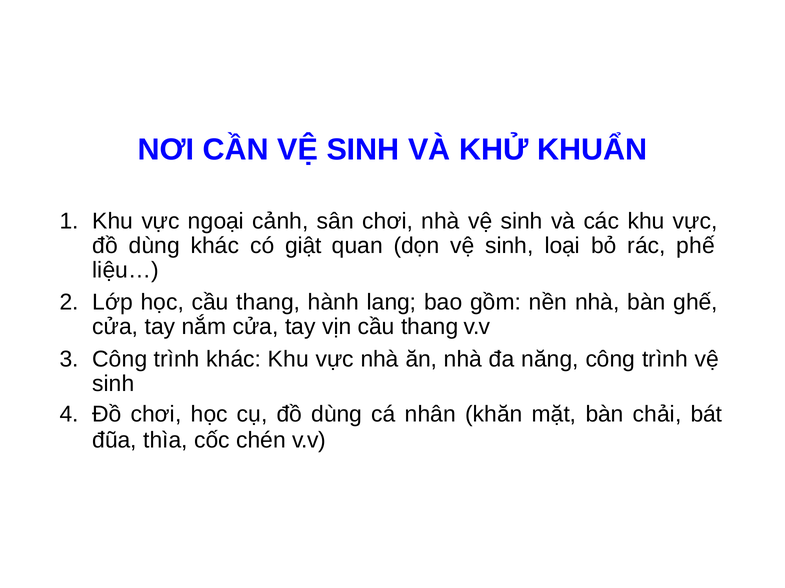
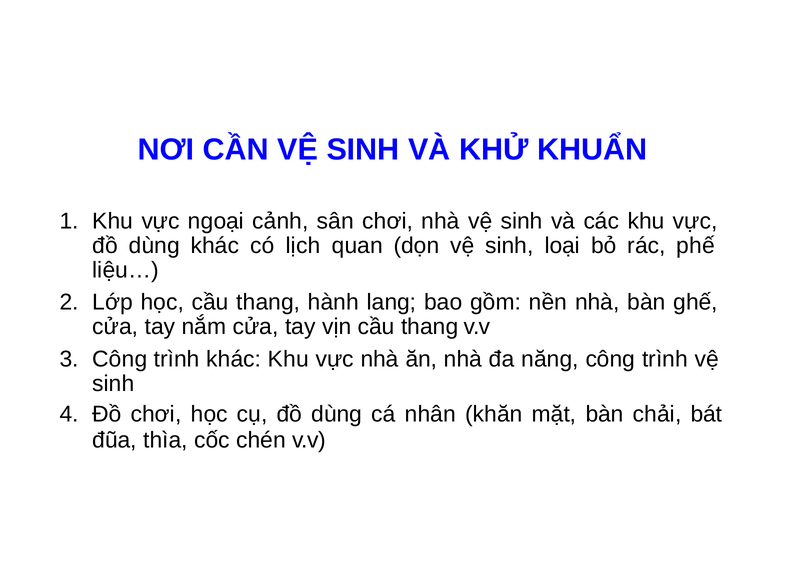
giật: giật -> lịch (303, 246)
